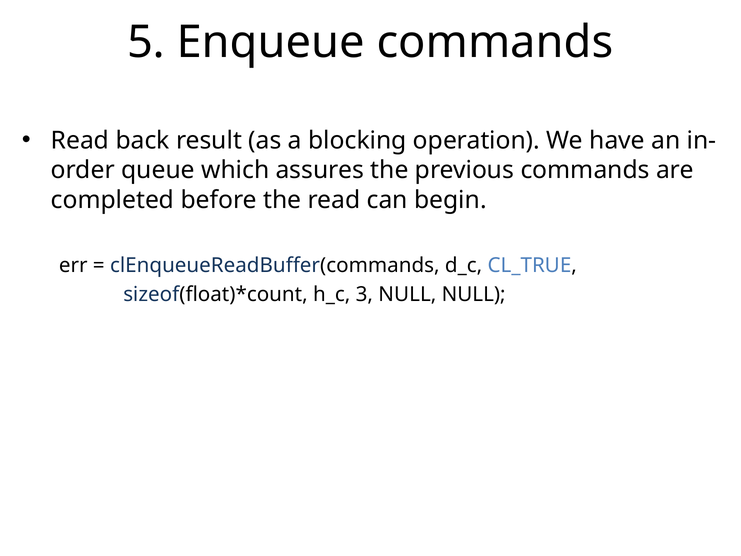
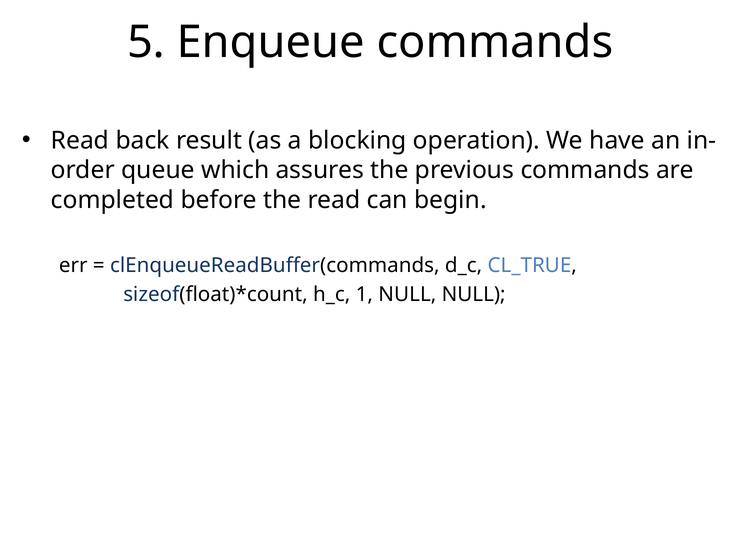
3: 3 -> 1 (364, 294)
